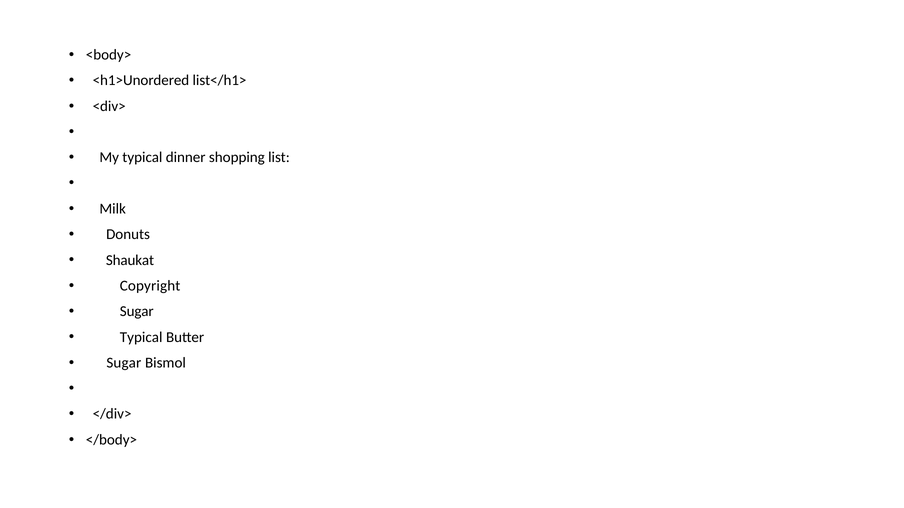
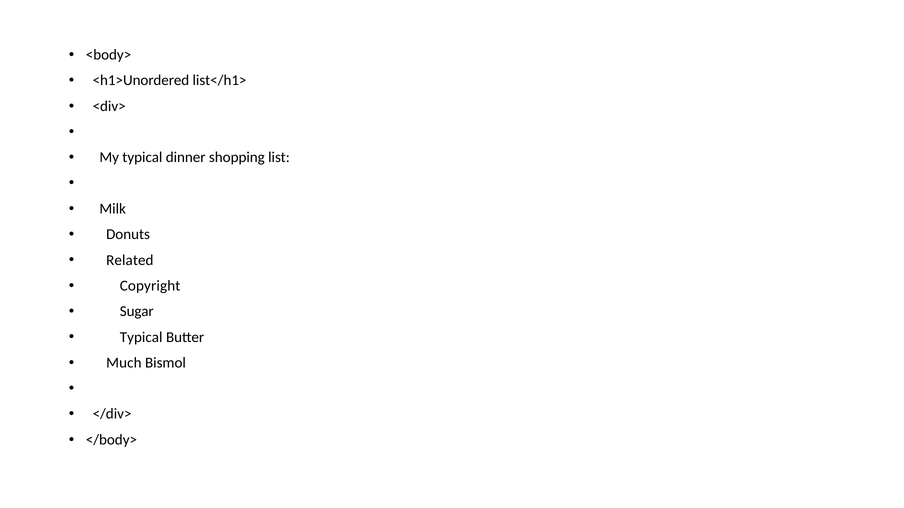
Shaukat: Shaukat -> Related (130, 260)
Sugar: Sugar -> Much (124, 363)
